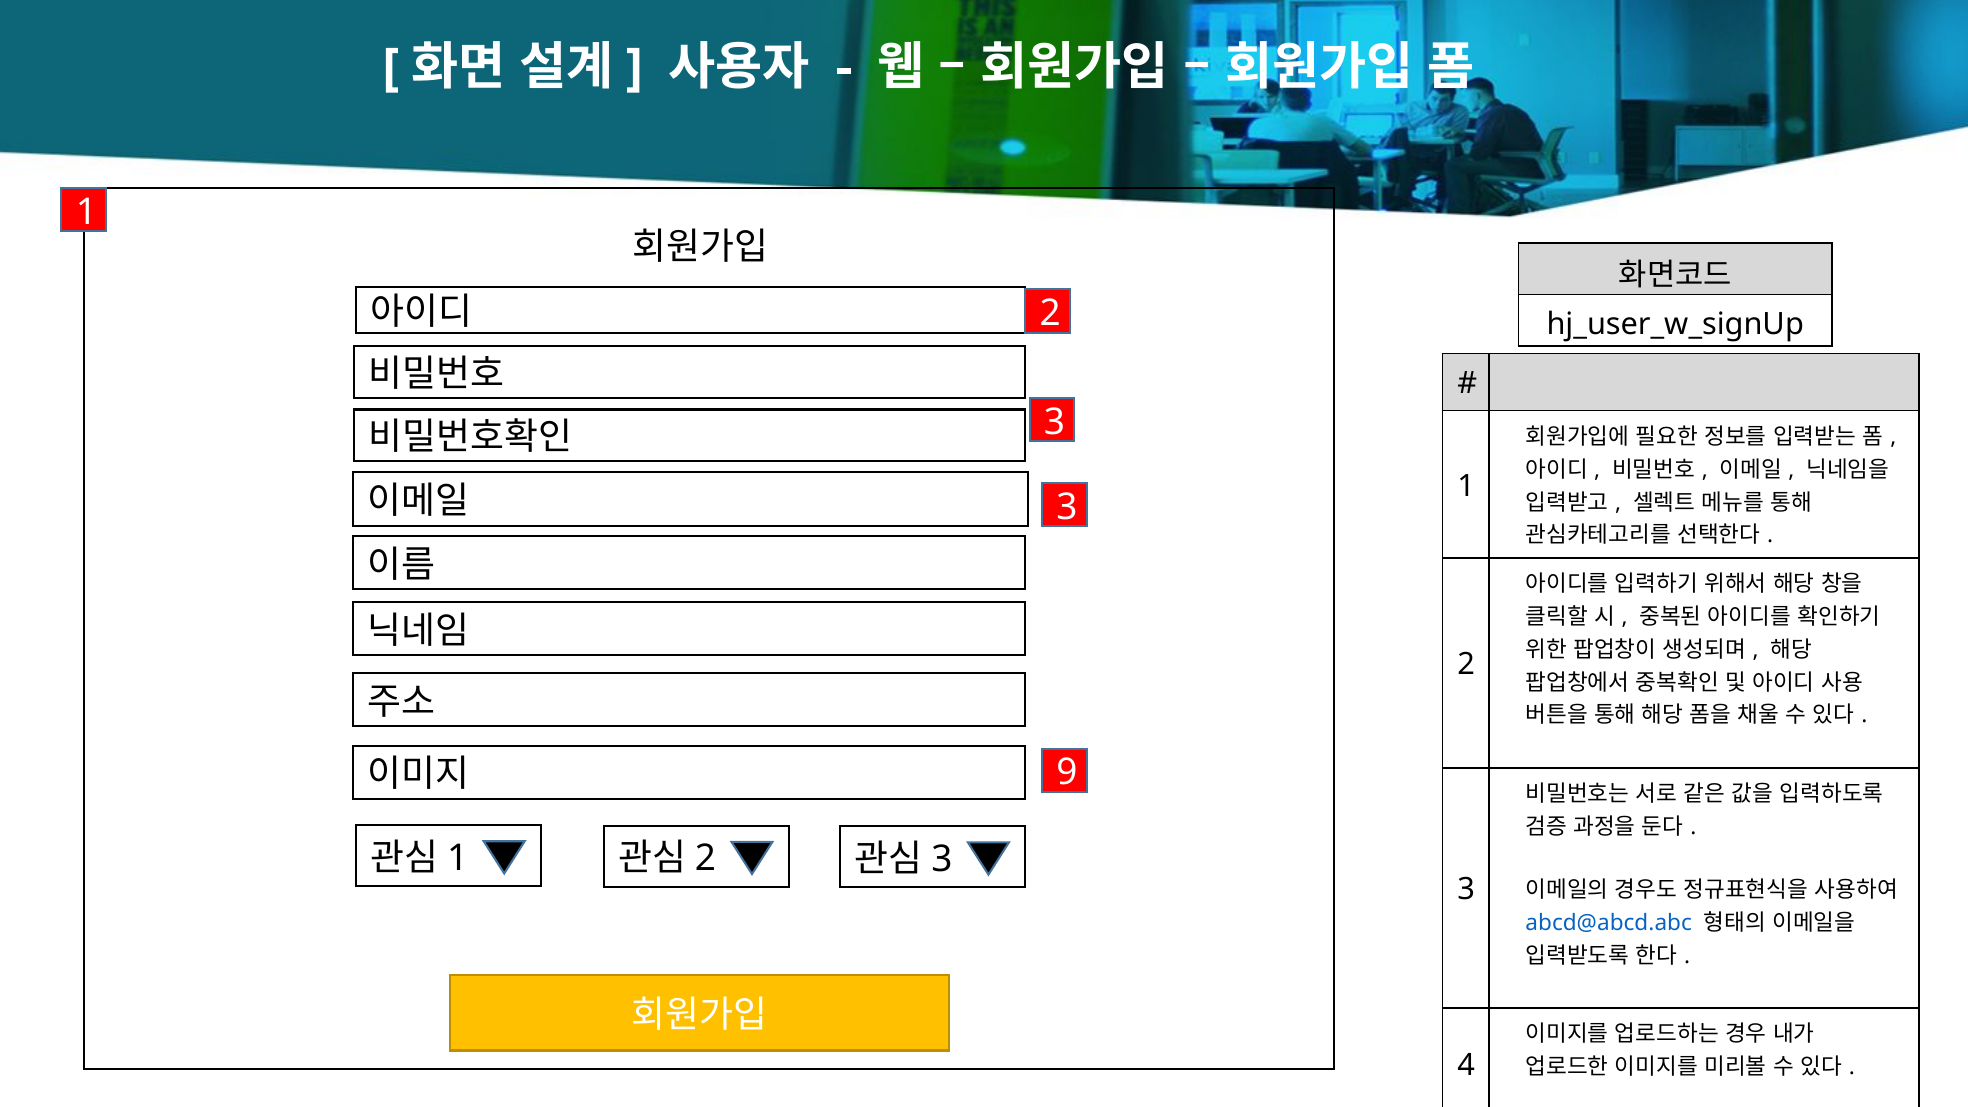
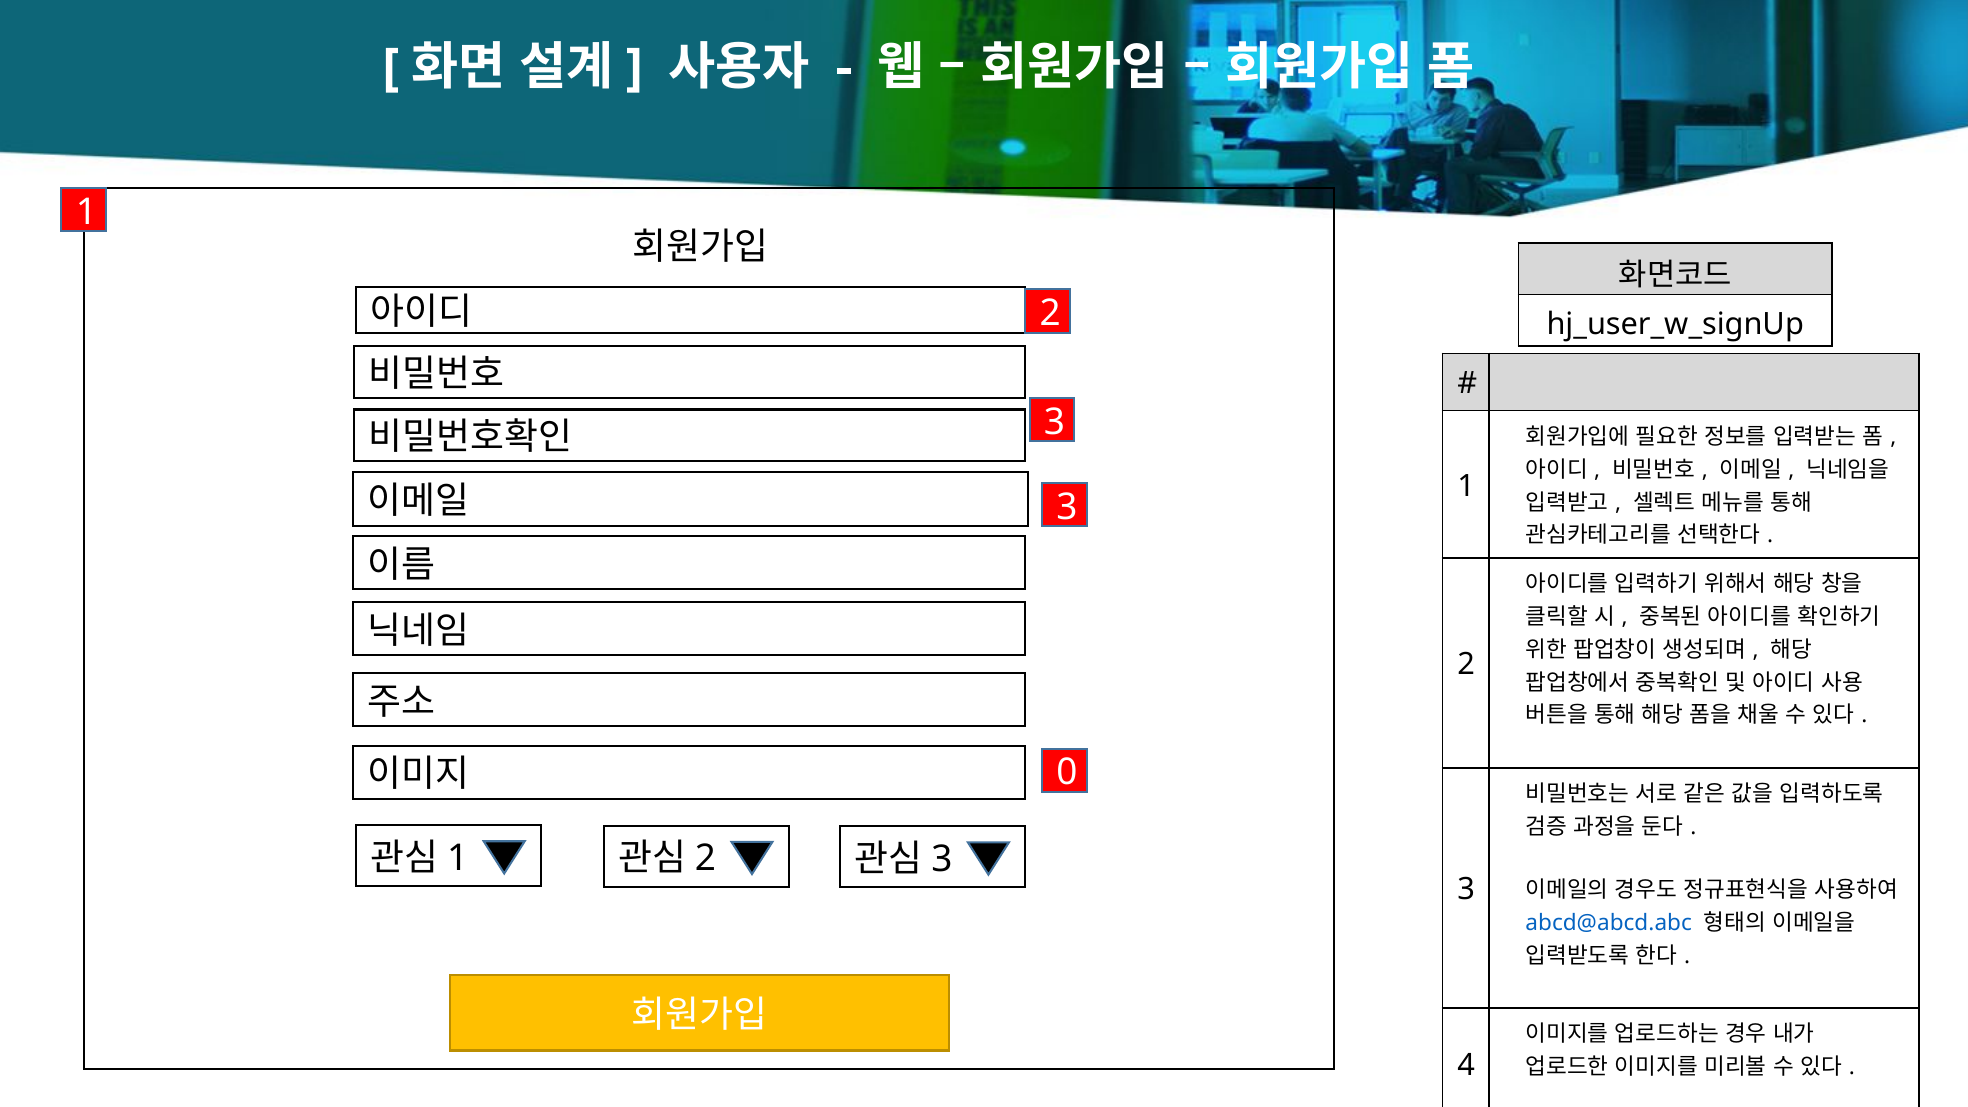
9: 9 -> 0 (1067, 773)
